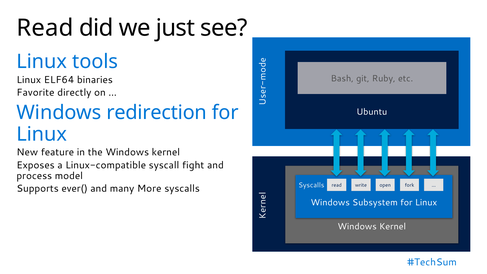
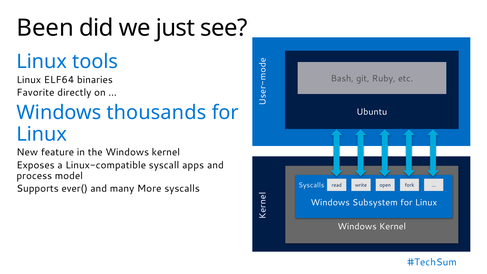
Read: Read -> Been (45, 28)
redirection: redirection -> thousands (156, 113)
fight: fight -> apps (193, 165)
